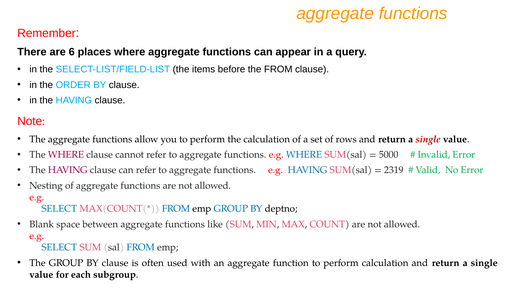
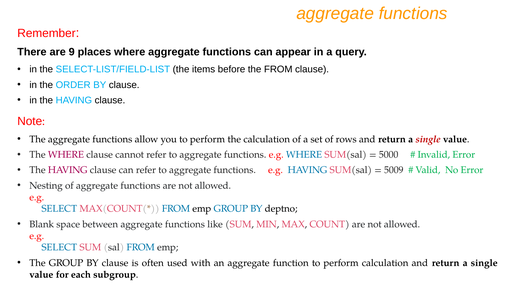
6: 6 -> 9 (72, 52)
2319: 2319 -> 5009 (394, 170)
